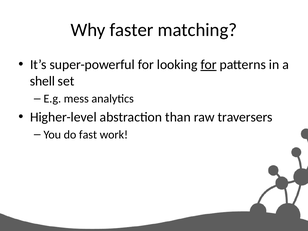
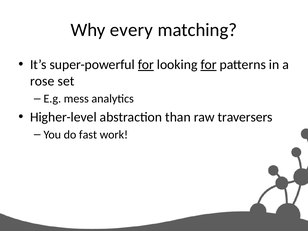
faster: faster -> every (131, 30)
for underline: none -> present (146, 65)
shell: shell -> rose (42, 81)
